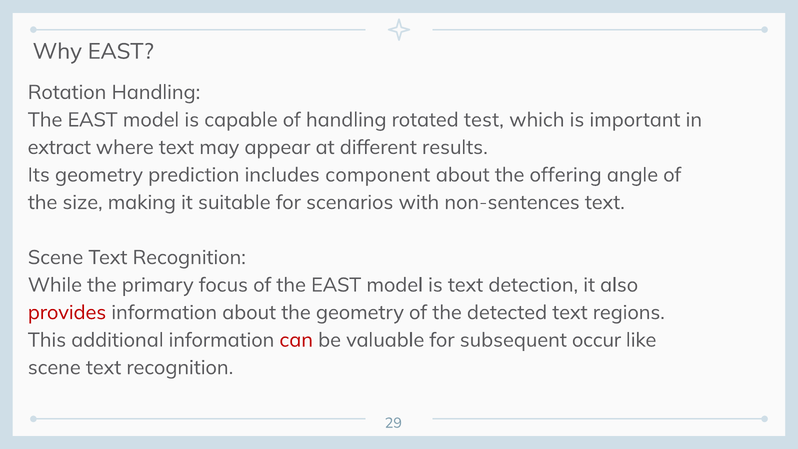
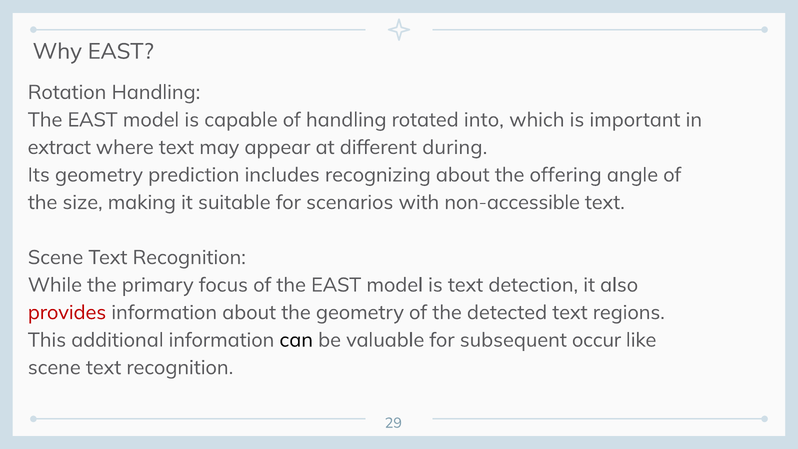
test: test -> into (484, 120)
results: results -> during (455, 147)
component: component -> recognizing (378, 175)
non-sentences: non-sentences -> non-accessible (512, 202)
can colour: red -> black (296, 340)
